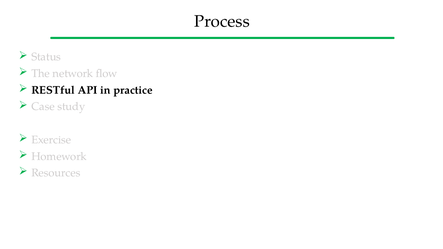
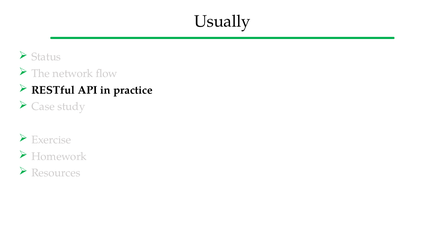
Process: Process -> Usually (222, 21)
